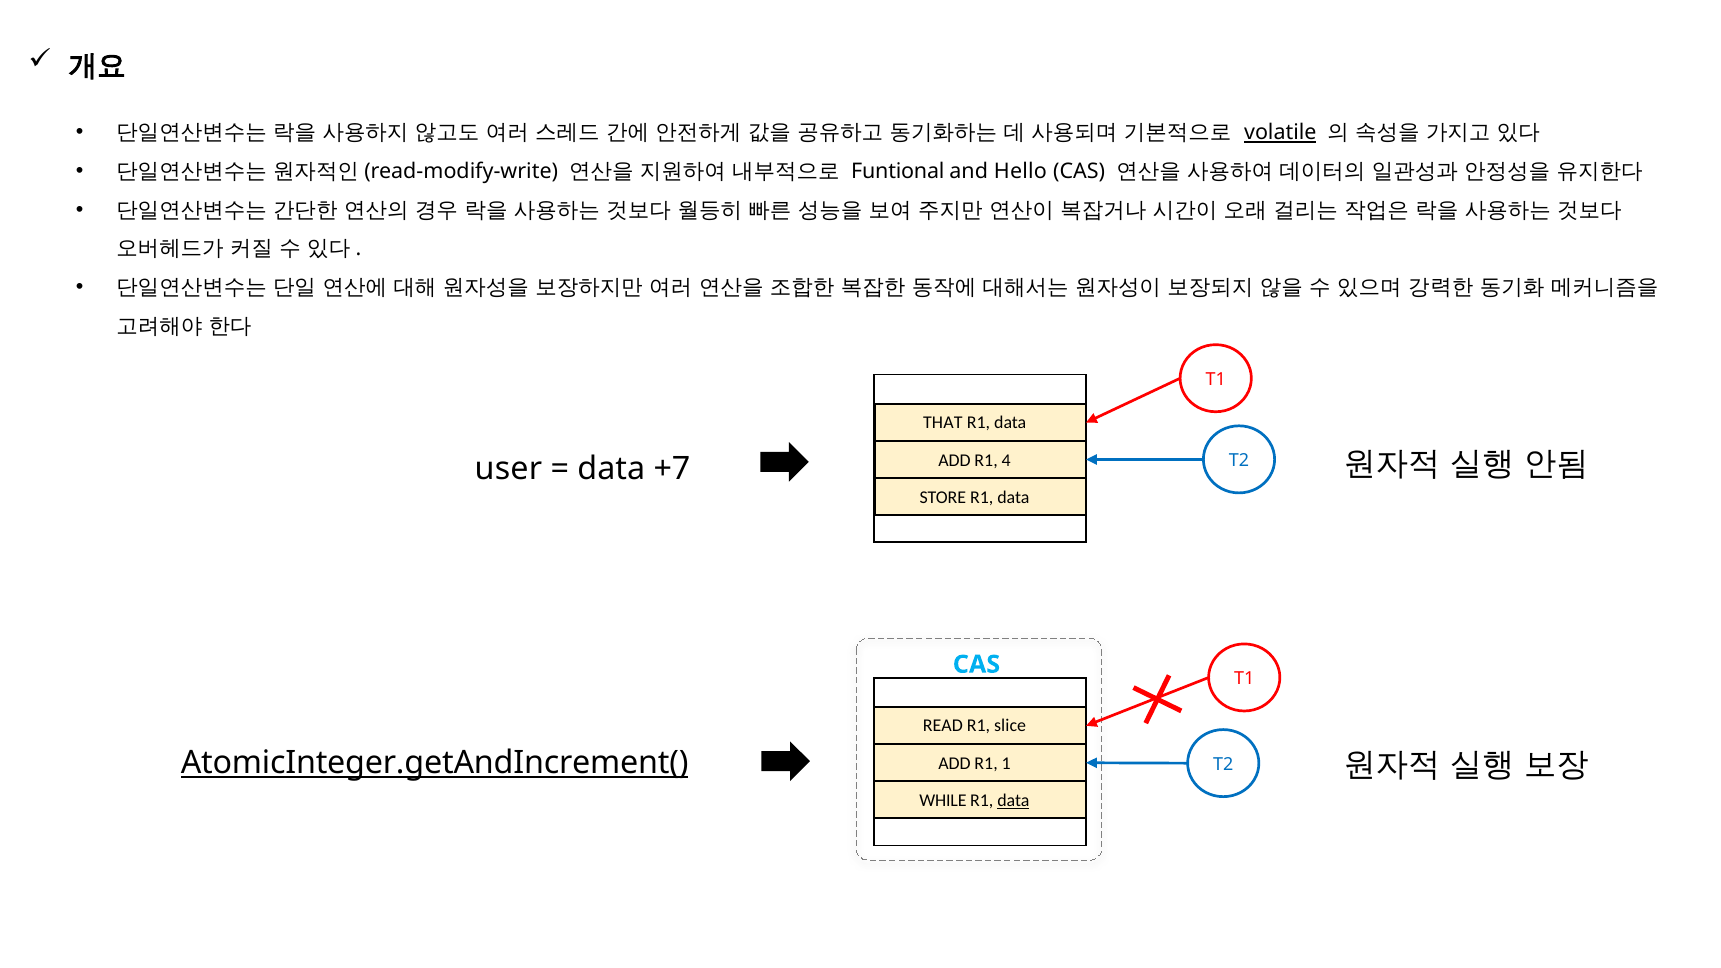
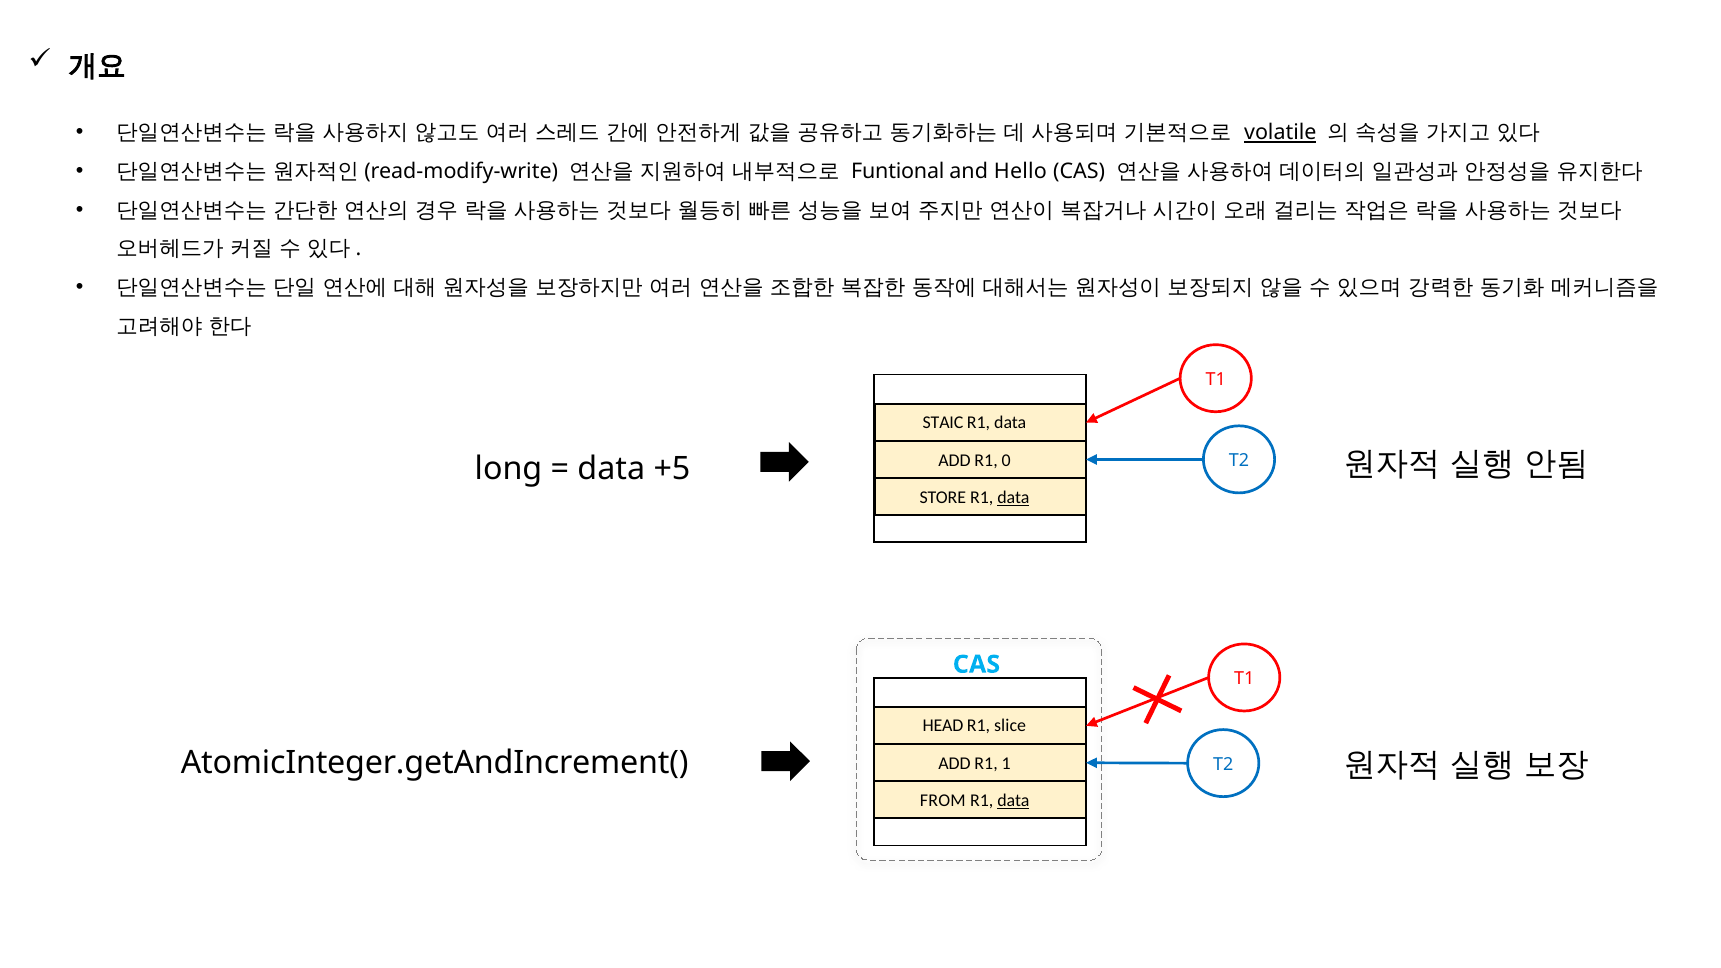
THAT: THAT -> STAIC (943, 423)
user: user -> long (508, 469)
+7: +7 -> +5 (672, 469)
4: 4 -> 0 (1006, 460)
data underline: none -> present (1013, 497)
READ: READ -> HEAD (943, 726)
AtomicInteger.getAndIncrement( underline: present -> none (435, 763)
WHILE: WHILE -> FROM (943, 801)
